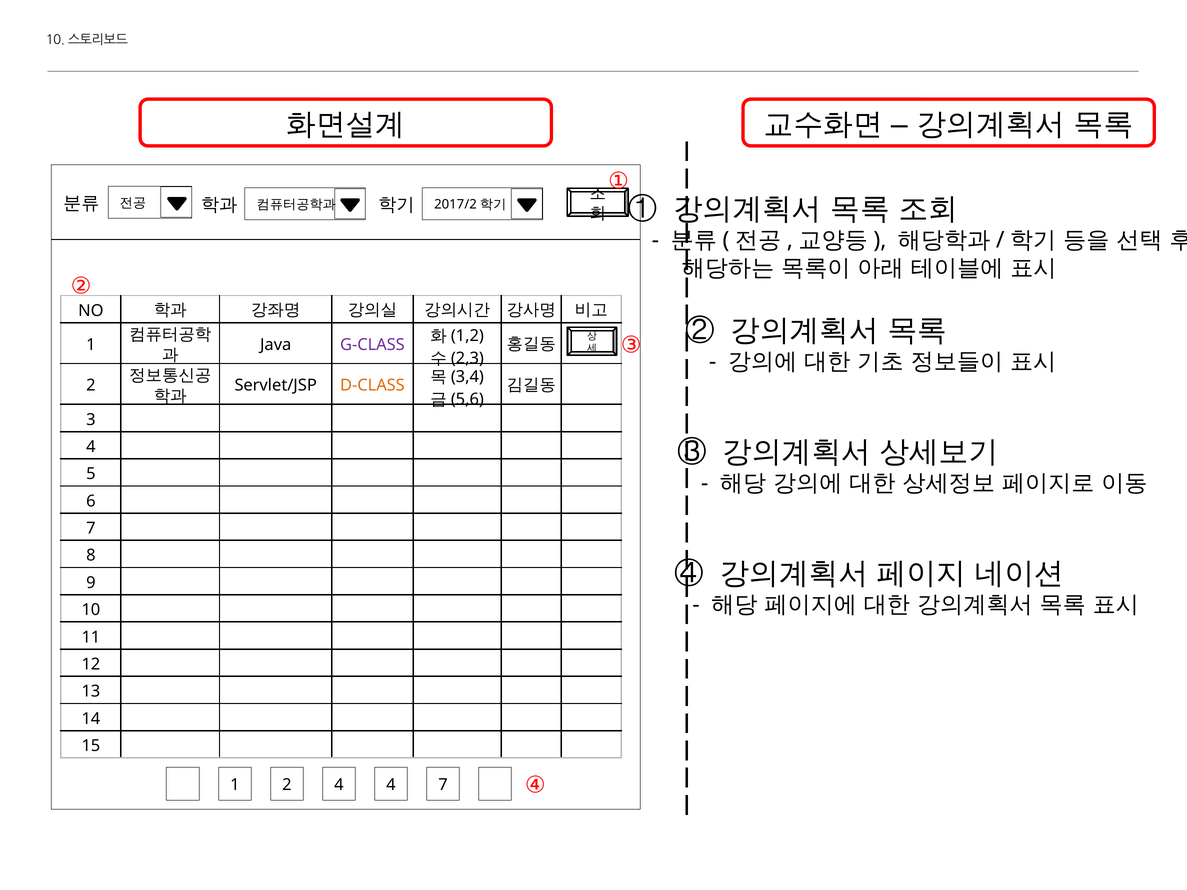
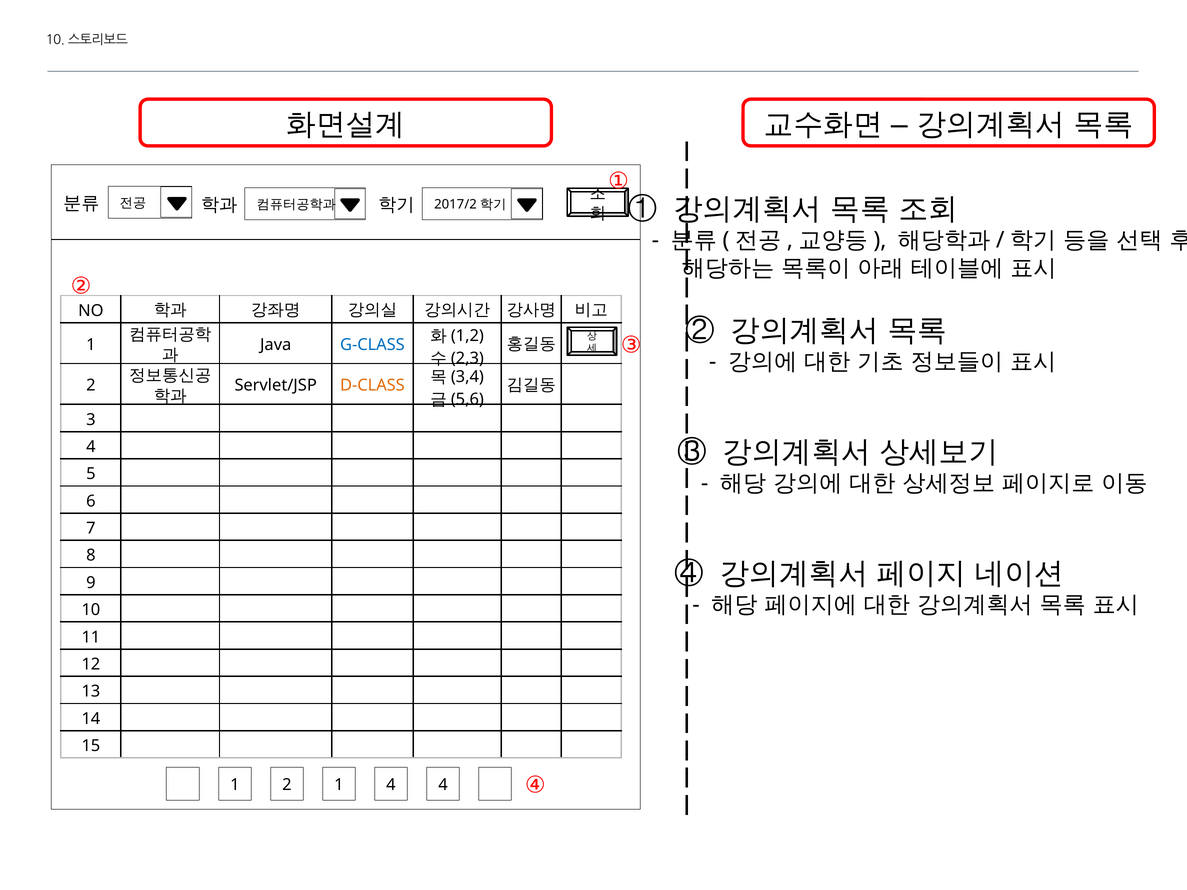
G-CLASS colour: purple -> blue (372, 345)
2 4: 4 -> 1 (339, 785)
4 7: 7 -> 4 (443, 785)
